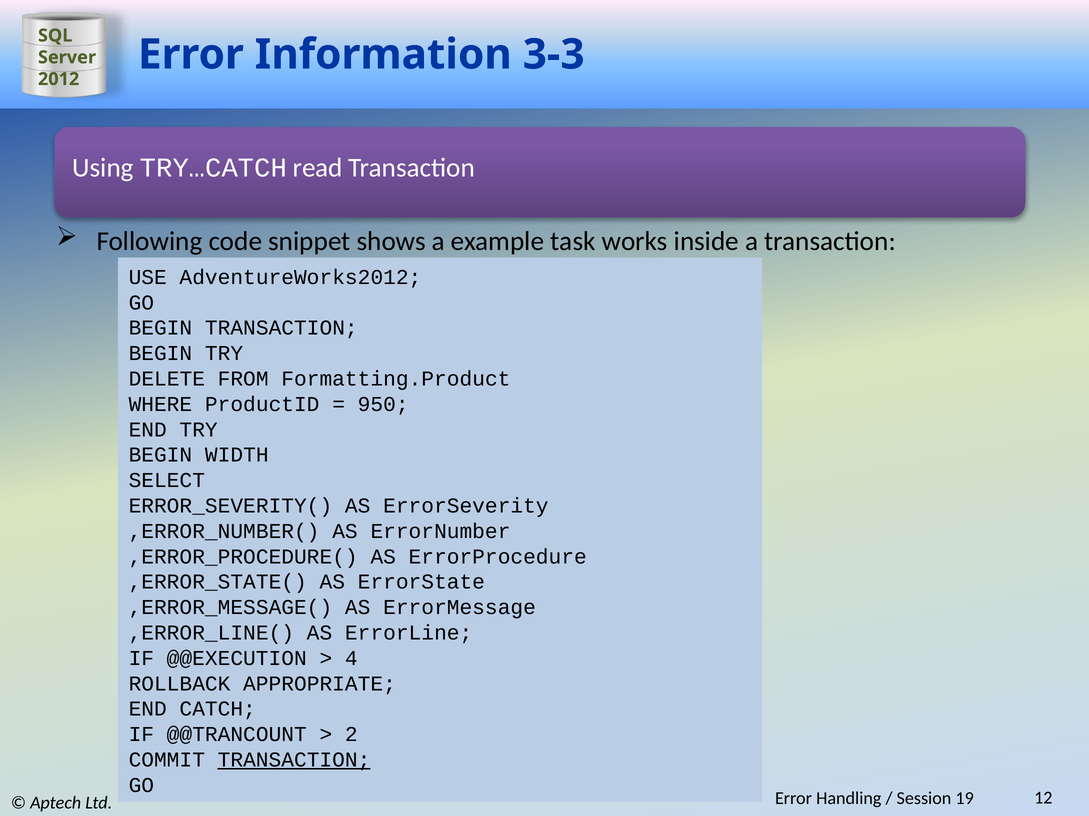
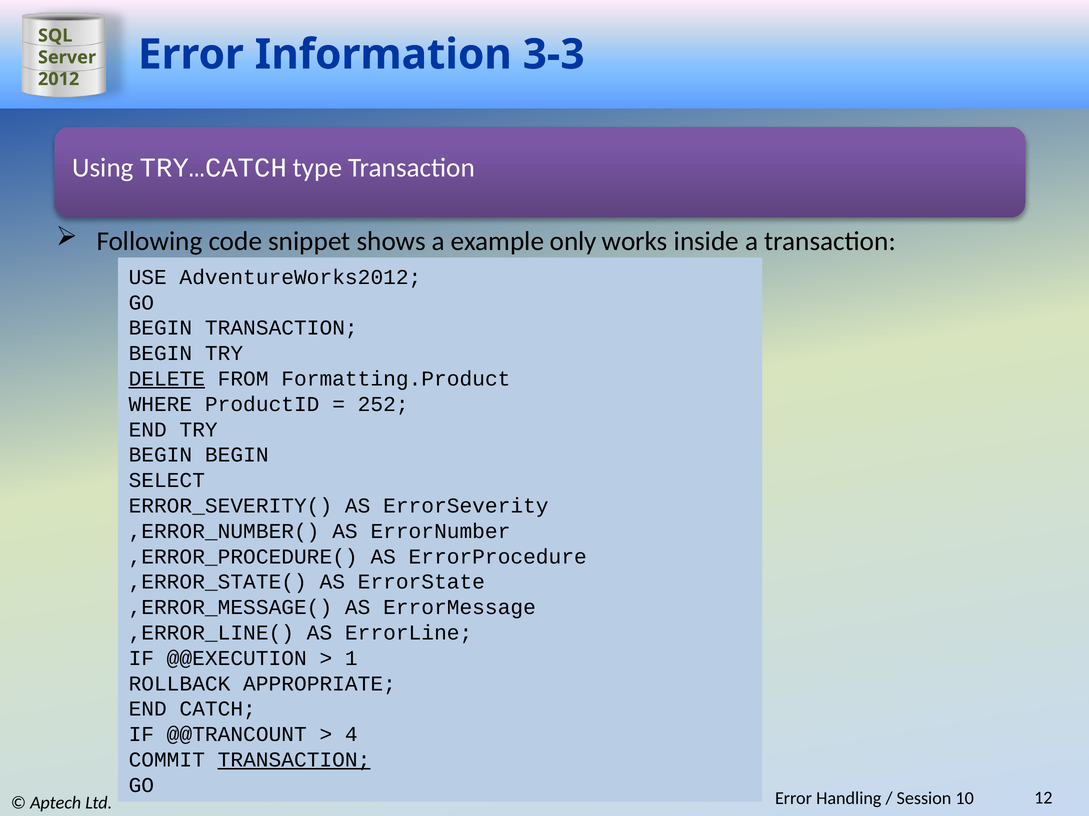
read: read -> type (317, 168)
task: task -> only (573, 241)
DELETE underline: none -> present (167, 379)
950: 950 -> 252 (383, 405)
BEGIN WIDTH: WIDTH -> BEGIN (237, 455)
4: 4 -> 1 (351, 659)
2: 2 -> 4 (351, 735)
19: 19 -> 10 (965, 799)
